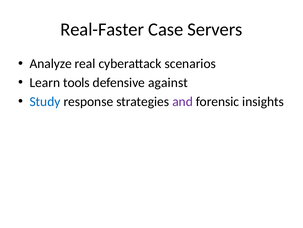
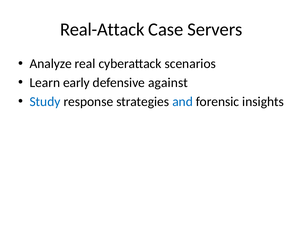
Real-Faster: Real-Faster -> Real-Attack (102, 29)
tools: tools -> early (76, 82)
and colour: purple -> blue (183, 101)
